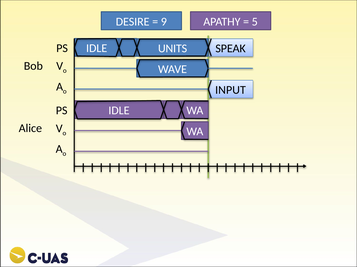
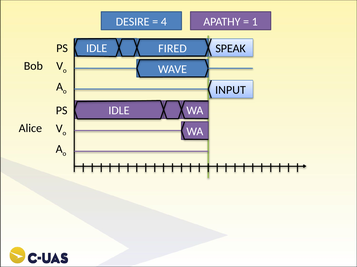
9: 9 -> 4 (164, 22)
5: 5 -> 1 (255, 22)
UNITS: UNITS -> FIRED (172, 49)
